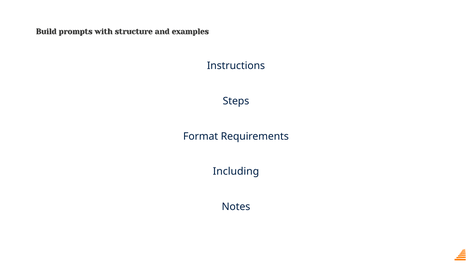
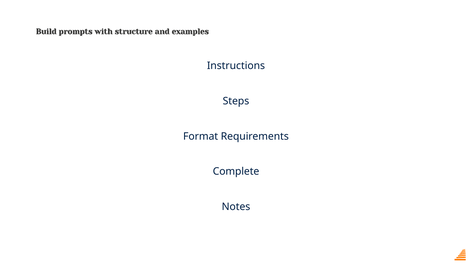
Including: Including -> Complete (236, 171)
